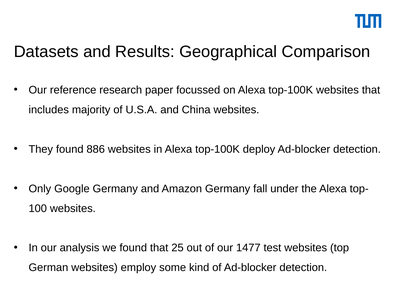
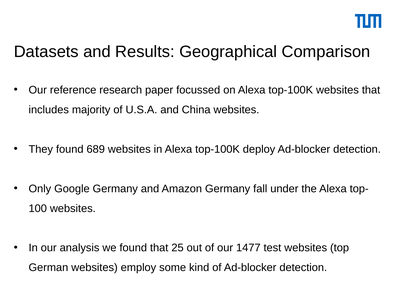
886: 886 -> 689 (96, 149)
